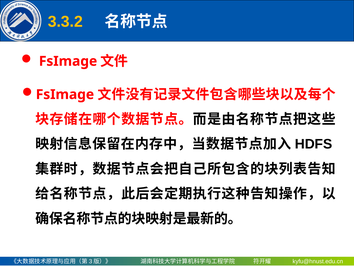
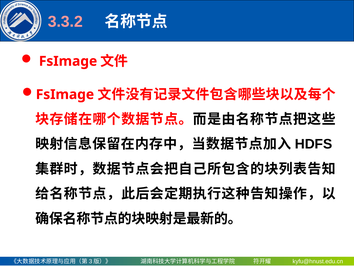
3.3.2 colour: yellow -> pink (65, 22)
